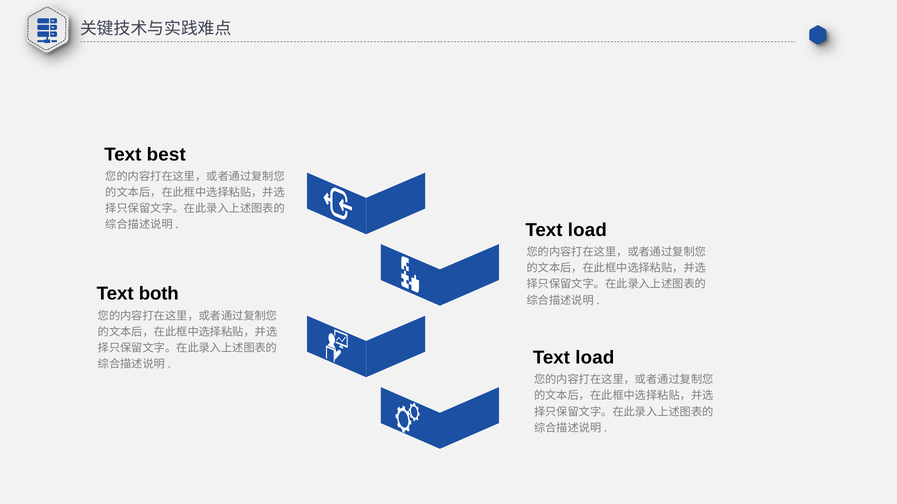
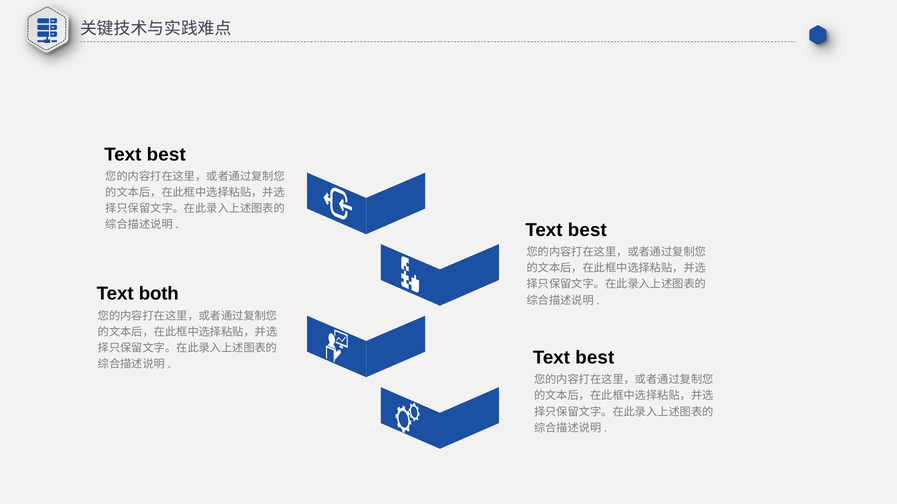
load: load -> best (587, 230)
load: load -> best (595, 358)
